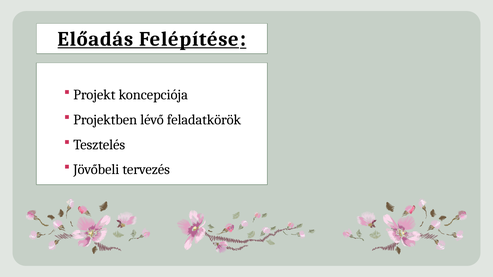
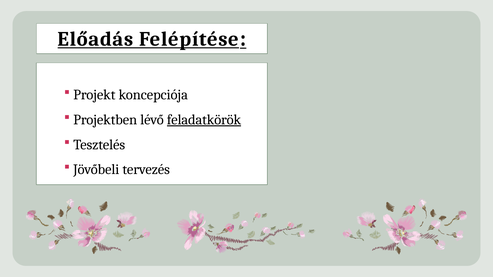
feladatkörök underline: none -> present (204, 120)
